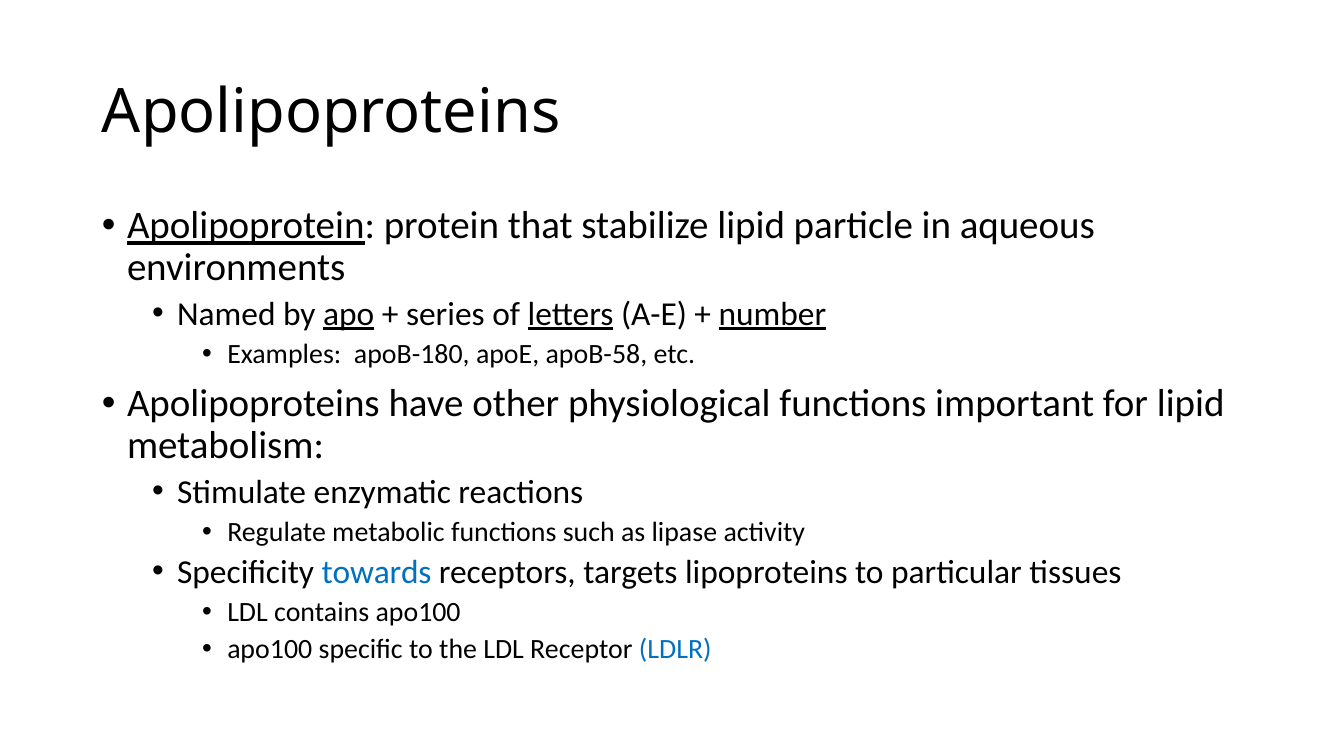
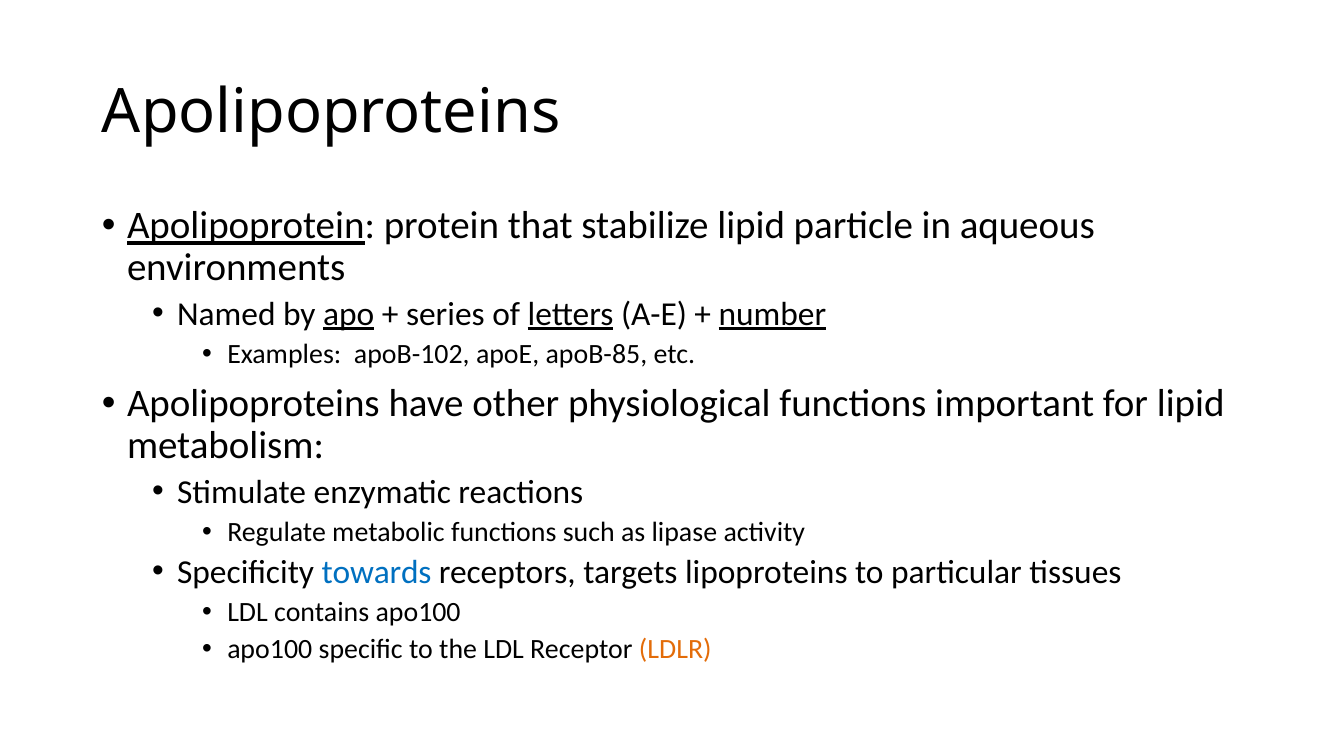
apoB-180: apoB-180 -> apoB-102 (412, 354)
apoB-58: apoB-58 -> apoB-85 (596, 354)
LDLR colour: blue -> orange (675, 649)
